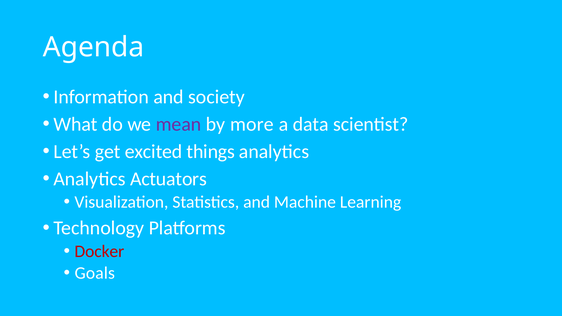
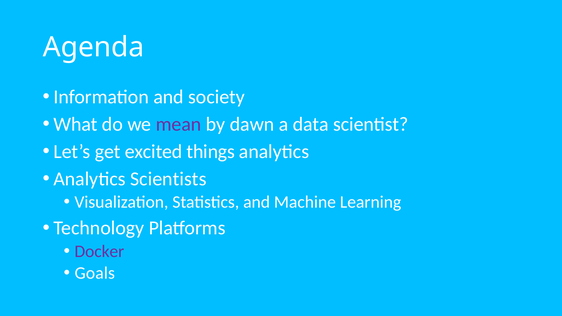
more: more -> dawn (252, 124)
Actuators: Actuators -> Scientists (168, 179)
Docker colour: red -> purple (99, 251)
